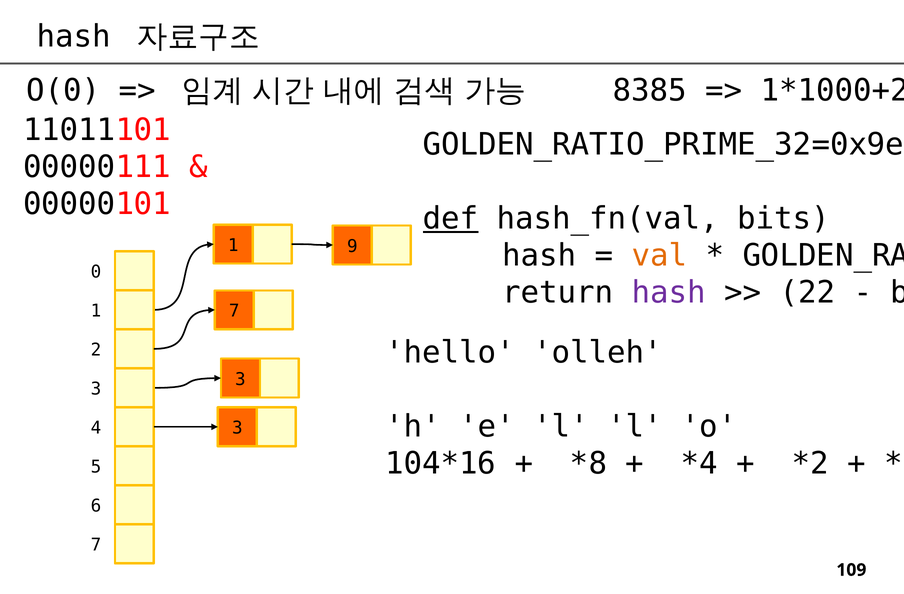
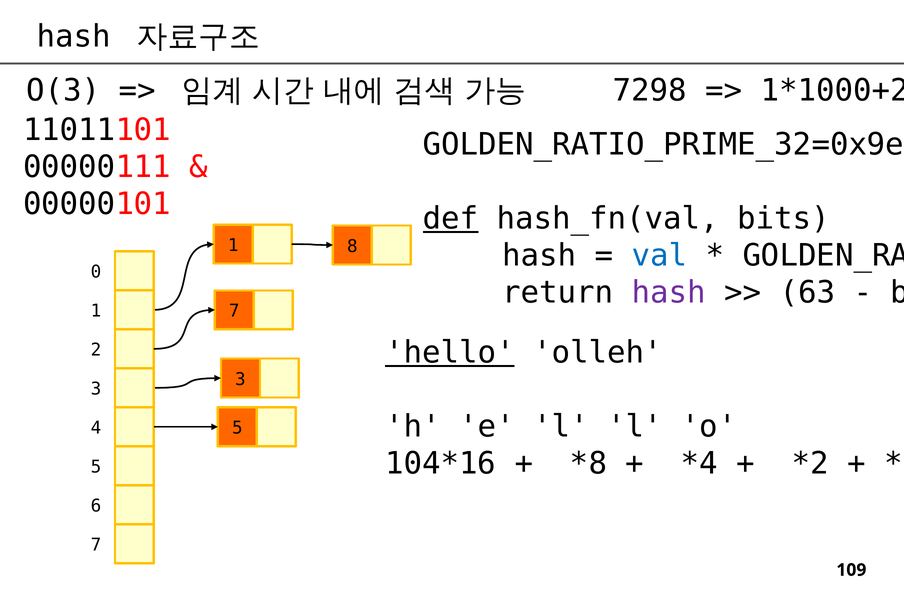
O(0: O(0 -> O(3 (63, 91)
8385: 8385 -> 7298 (650, 91)
9: 9 -> 8 (352, 246)
val colour: orange -> blue (659, 256)
22: 22 -> 63 (807, 293)
hello underline: none -> present (450, 352)
4 3: 3 -> 5 (237, 428)
